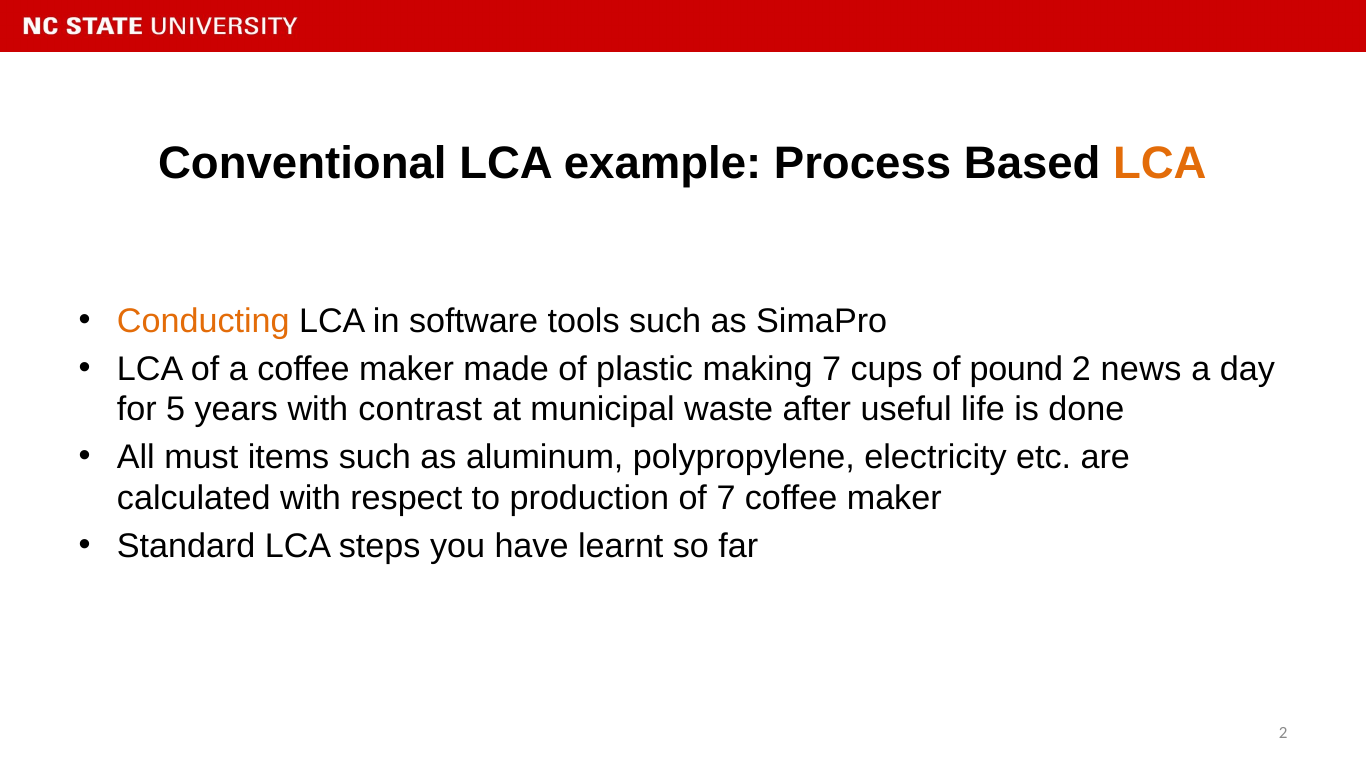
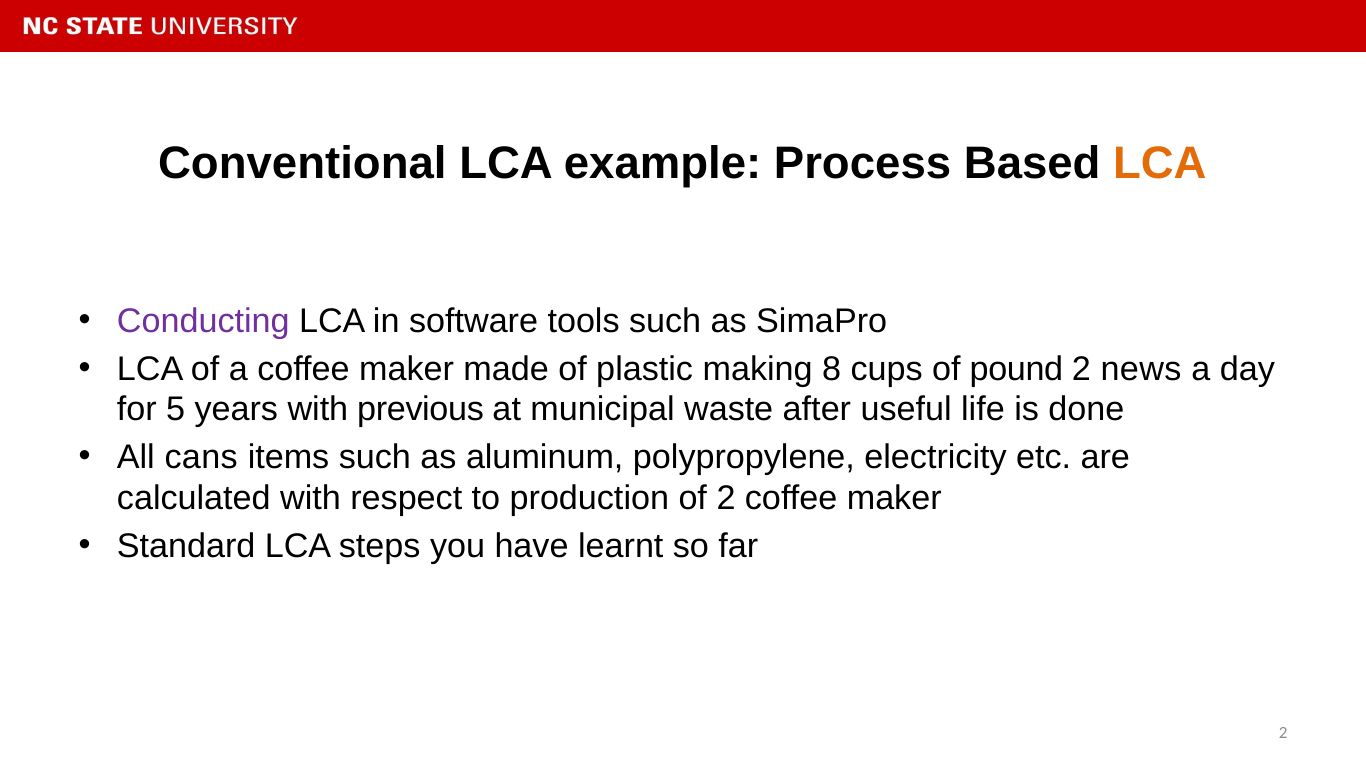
Conducting colour: orange -> purple (203, 321)
making 7: 7 -> 8 (832, 369)
contrast: contrast -> previous (421, 410)
must: must -> cans (201, 458)
of 7: 7 -> 2 (726, 499)
